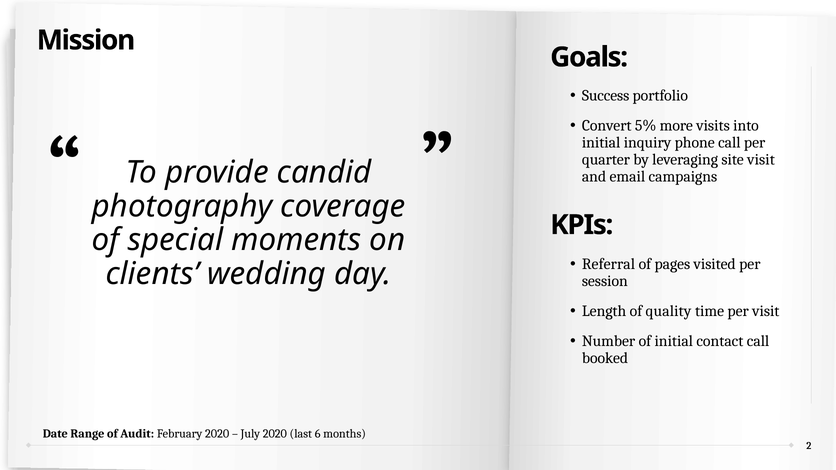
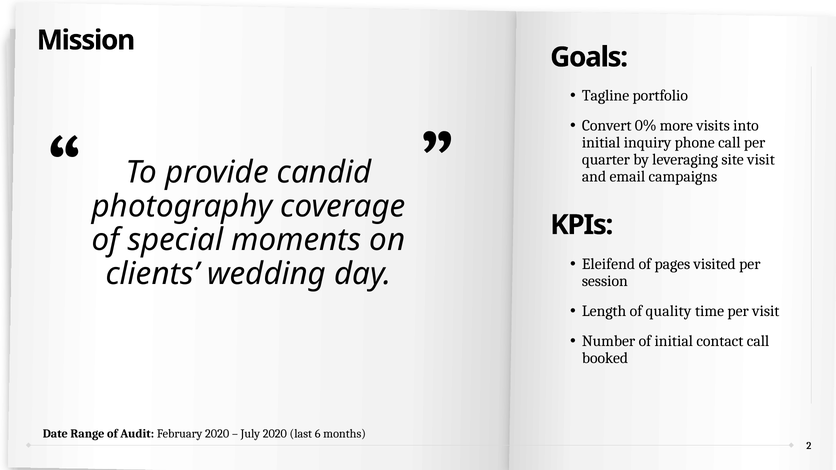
Success: Success -> Tagline (606, 96)
5%: 5% -> 0% (646, 126)
Referral: Referral -> Eleifend (609, 264)
